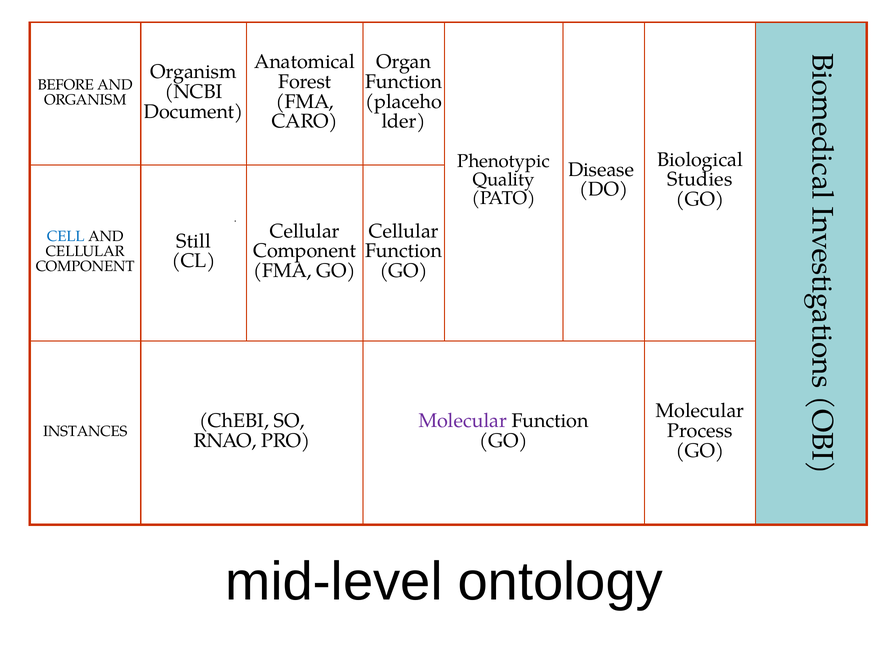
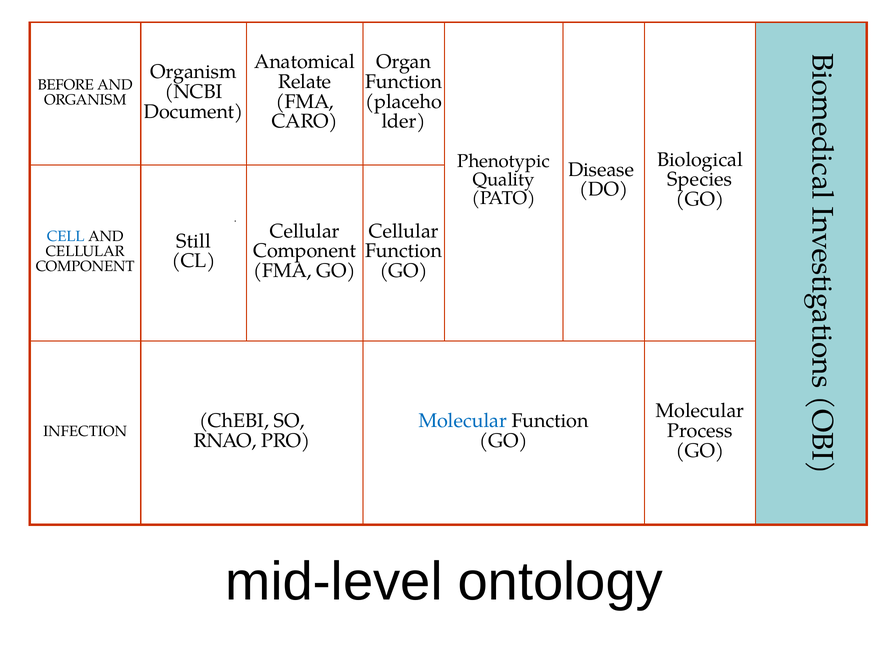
Forest: Forest -> Relate (305, 82)
Studies: Studies -> Species (700, 179)
Molecular colour: purple -> blue (463, 421)
INSTANCES: INSTANCES -> INFECTION (85, 431)
